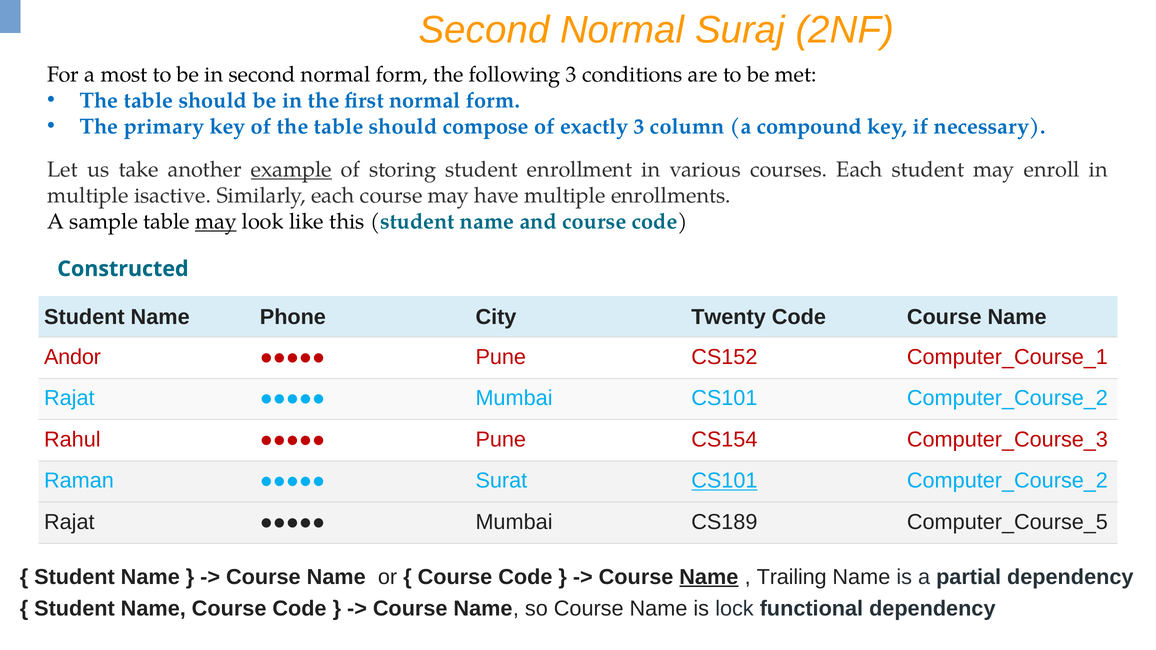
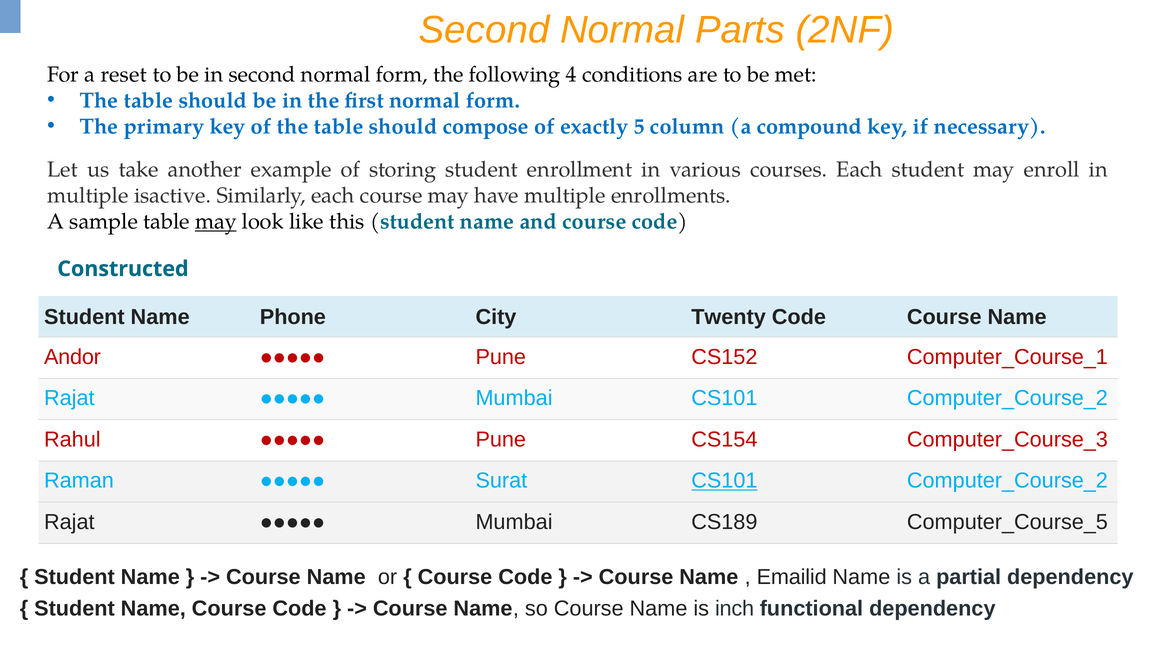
Suraj: Suraj -> Parts (740, 30)
most: most -> reset (124, 74)
following 3: 3 -> 4 (571, 74)
exactly 3: 3 -> 5 (639, 126)
example underline: present -> none (291, 170)
Name underline: present -> none (709, 577)
Trailing: Trailing -> Emailid (792, 577)
lock: lock -> inch (735, 609)
